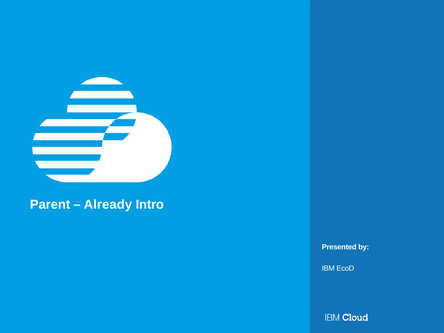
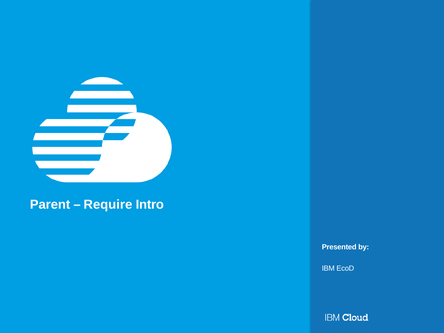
Already: Already -> Require (108, 205)
